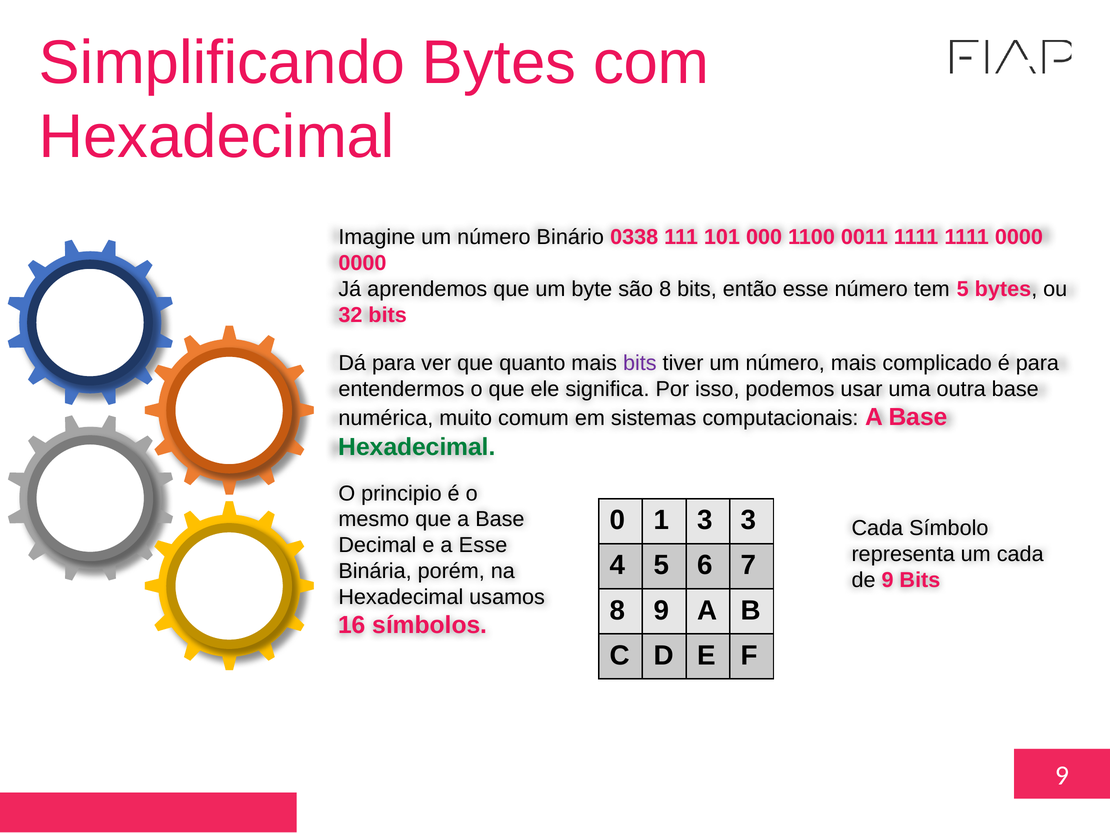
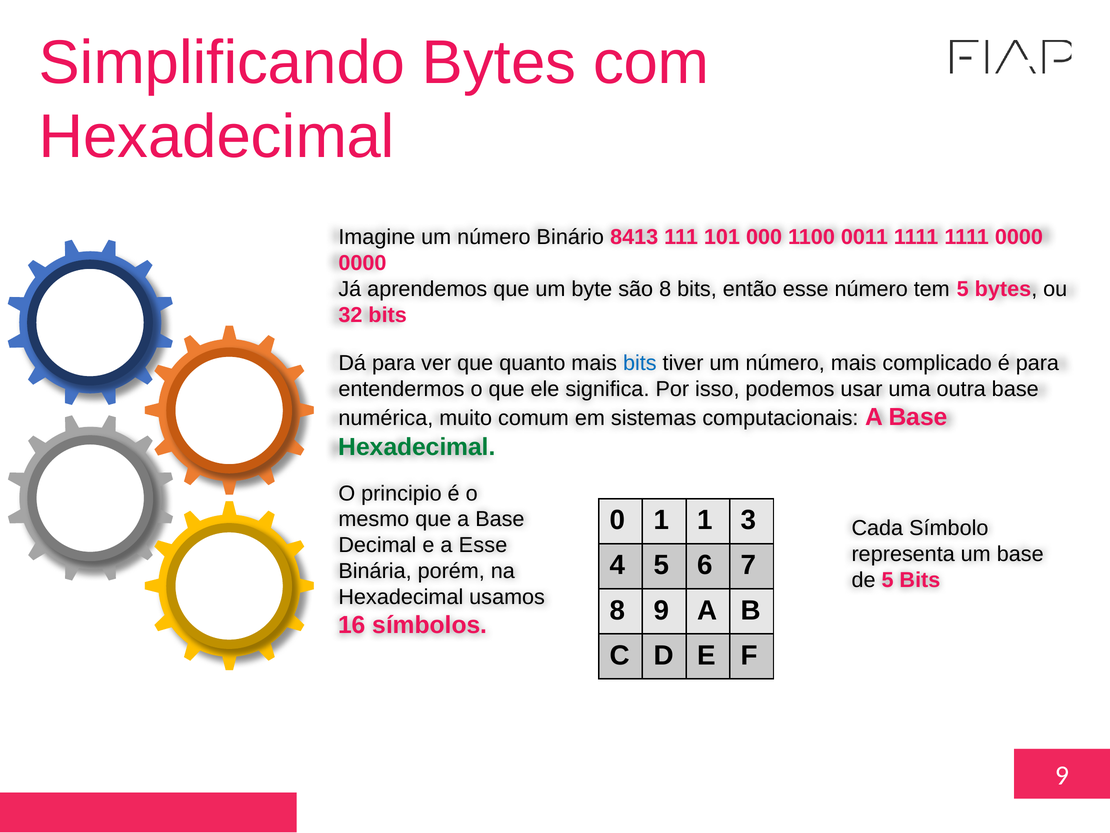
0338: 0338 -> 8413 (634, 237)
bits colour: purple -> blue (640, 363)
1 3: 3 -> 1 (705, 520)
um cada: cada -> base (1020, 554)
de 9: 9 -> 5 (888, 580)
